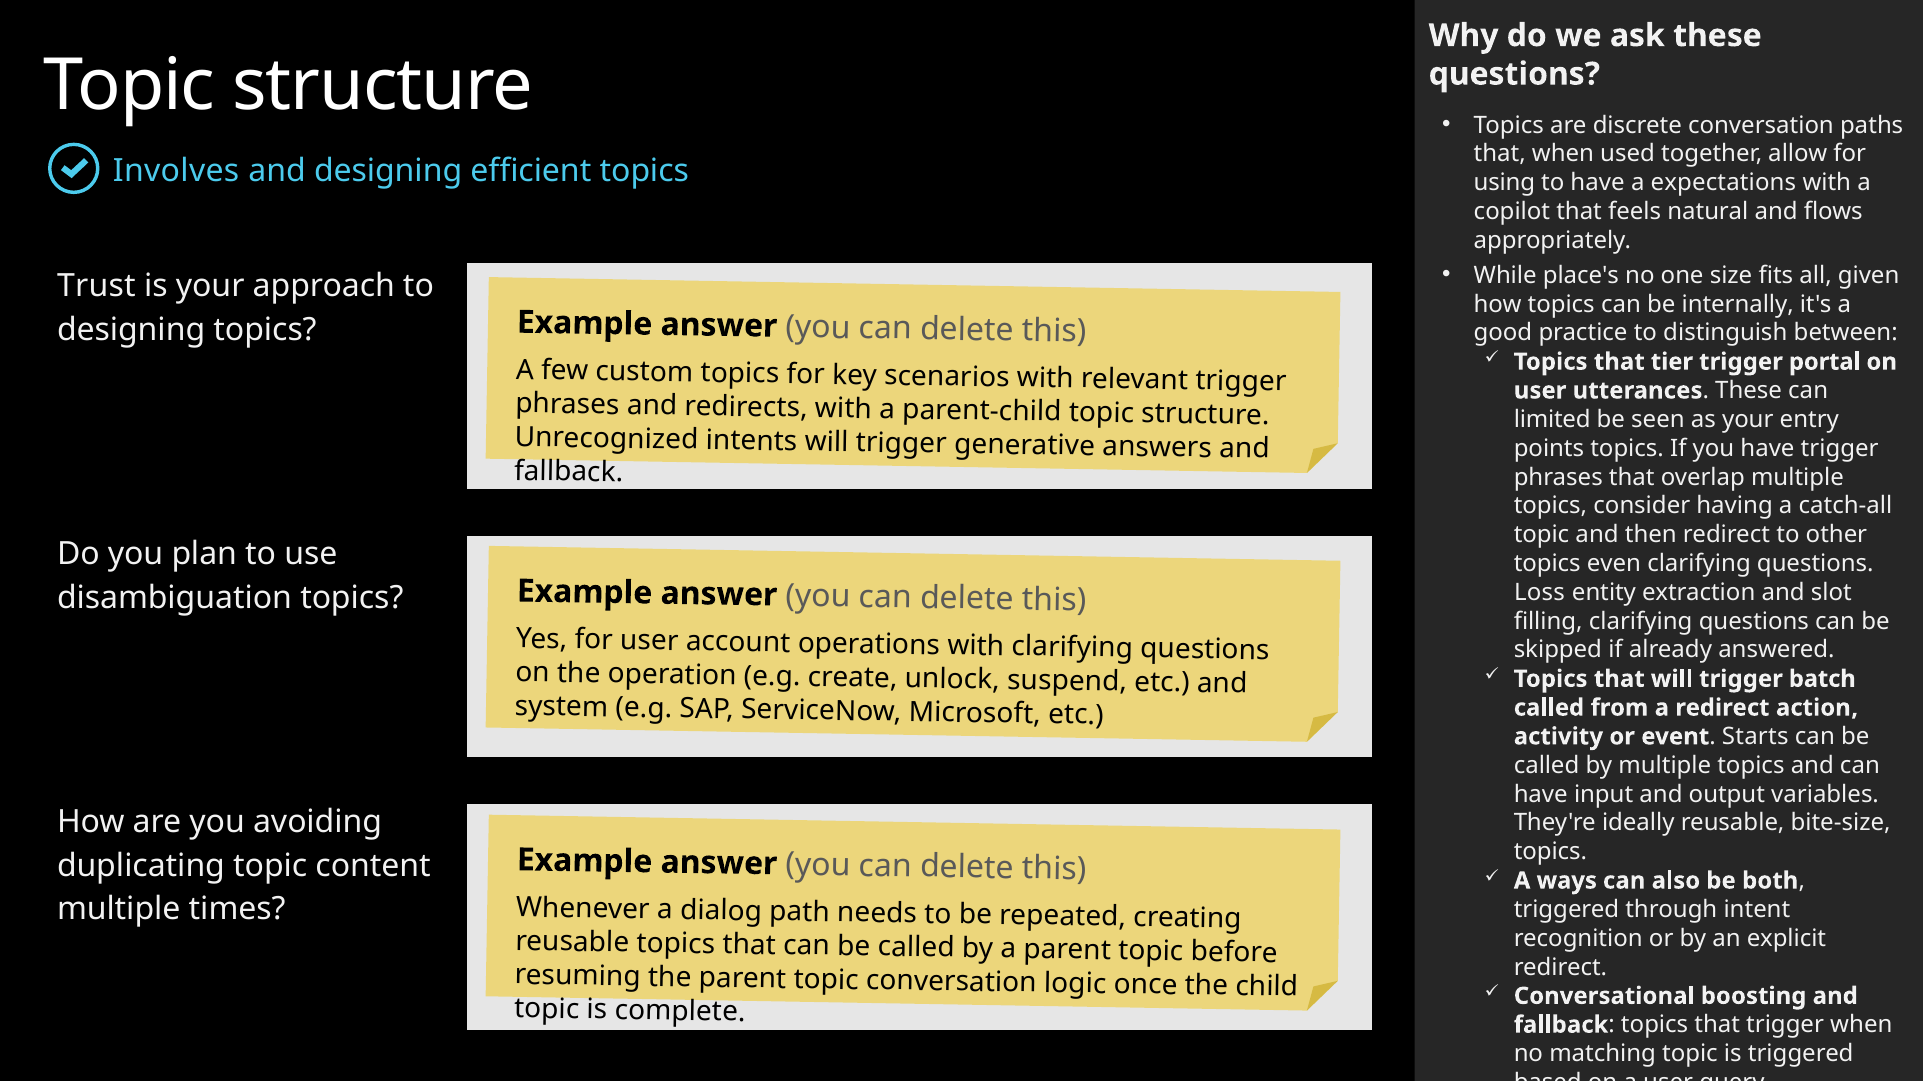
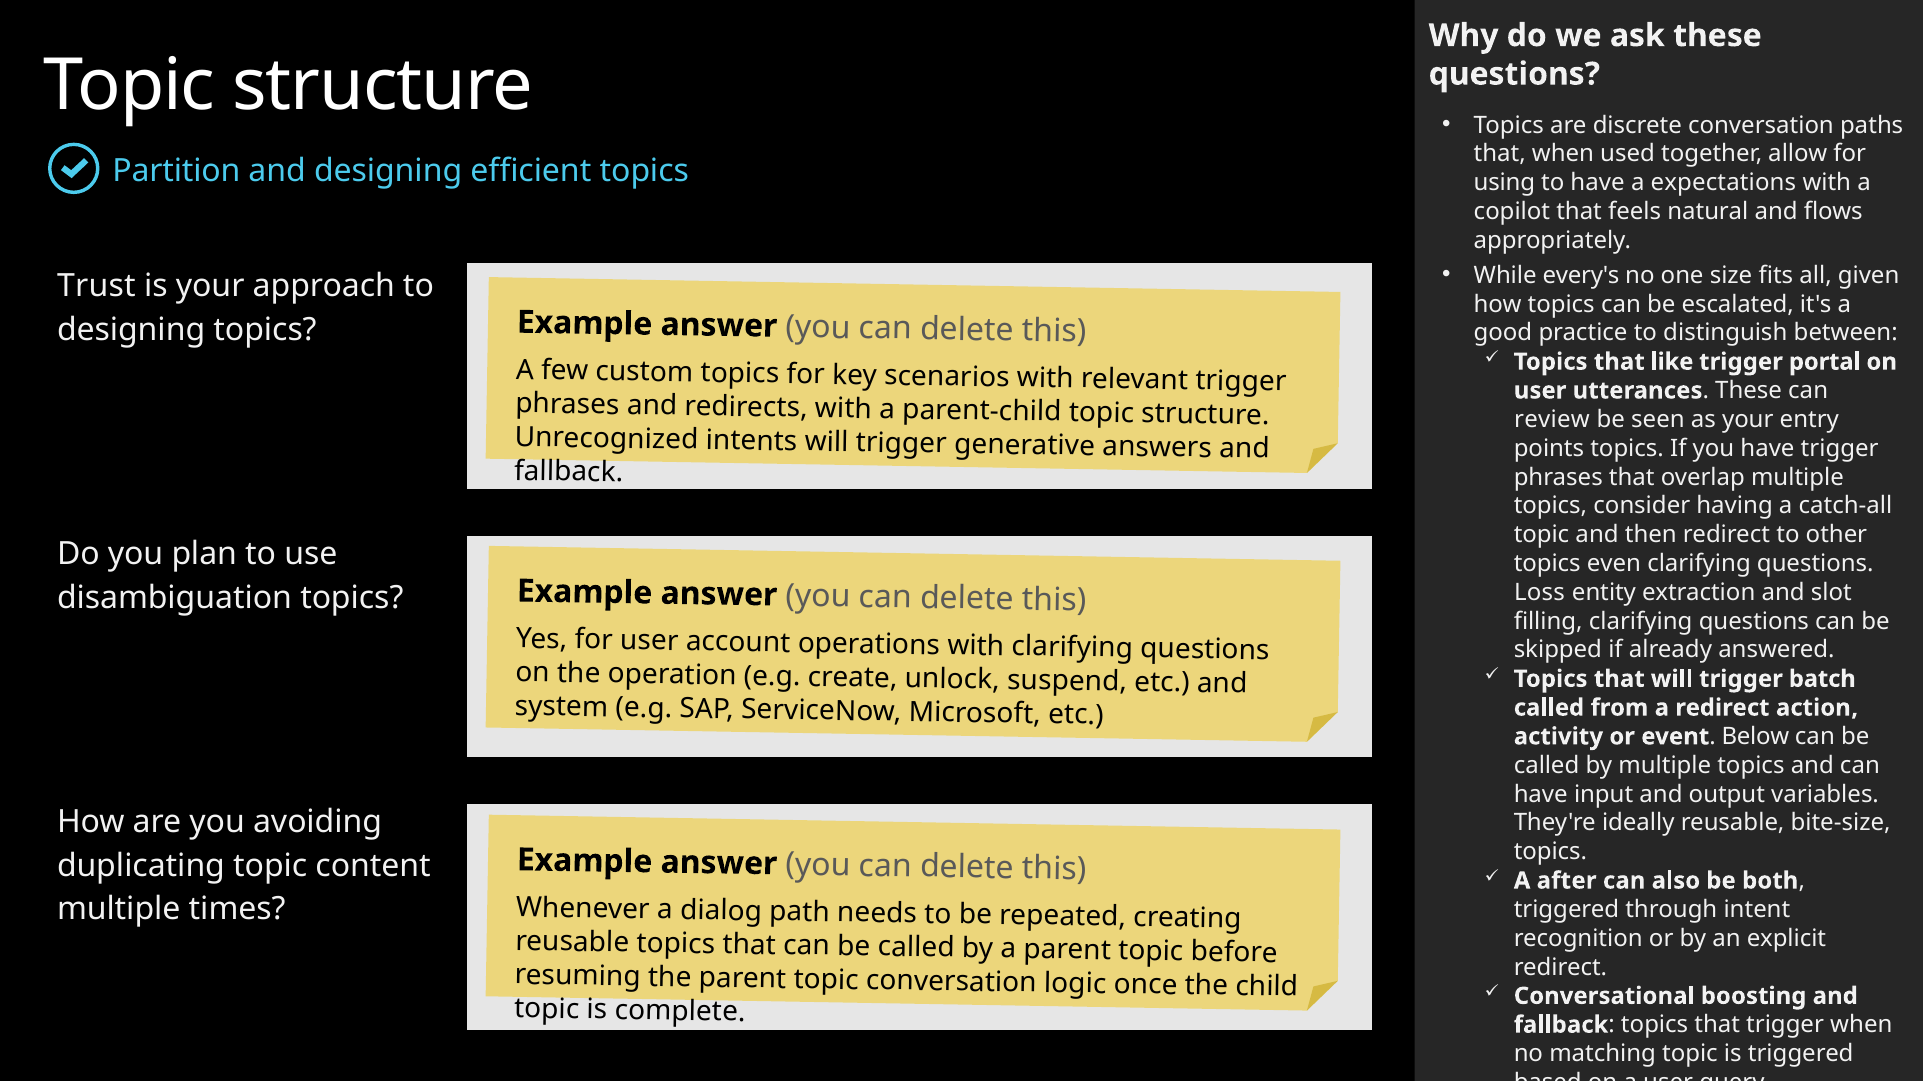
Involves: Involves -> Partition (176, 171)
place's: place's -> every's (1581, 275)
internally: internally -> escalated (1738, 304)
tier: tier -> like (1672, 362)
limited: limited -> review (1552, 420)
Starts: Starts -> Below (1755, 737)
ways: ways -> after (1567, 881)
